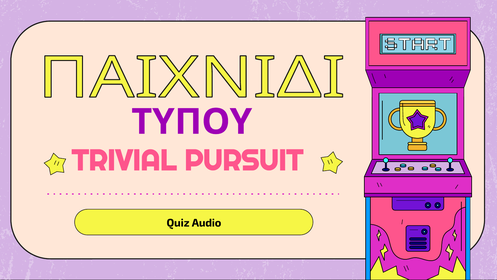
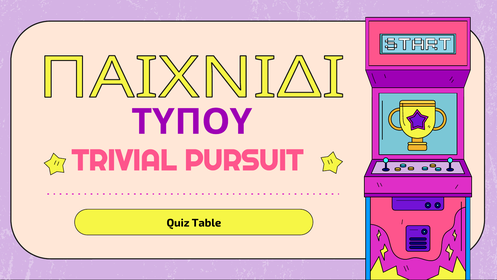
Audio: Audio -> Table (206, 223)
